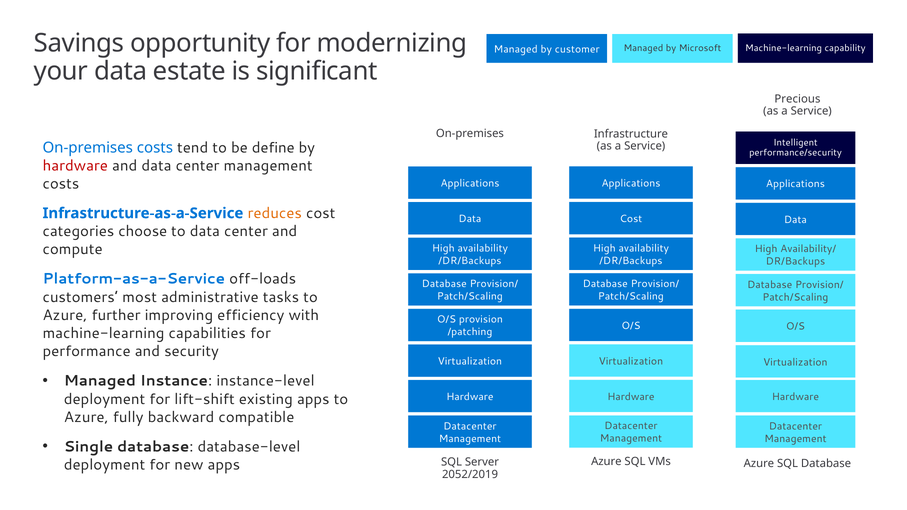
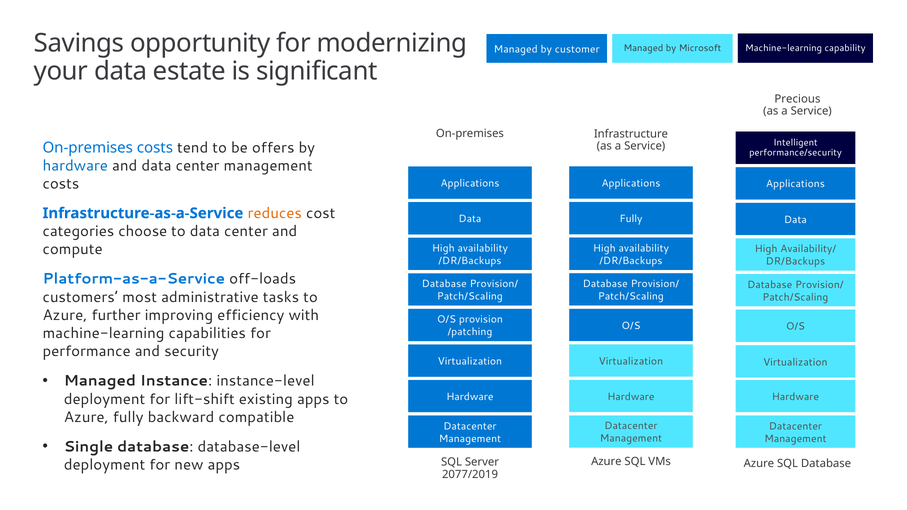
define: define -> offers (273, 148)
hardware colour: red -> blue (75, 166)
Cost: Cost -> Fully (631, 219)
2052/2019: 2052/2019 -> 2077/2019 (470, 475)
